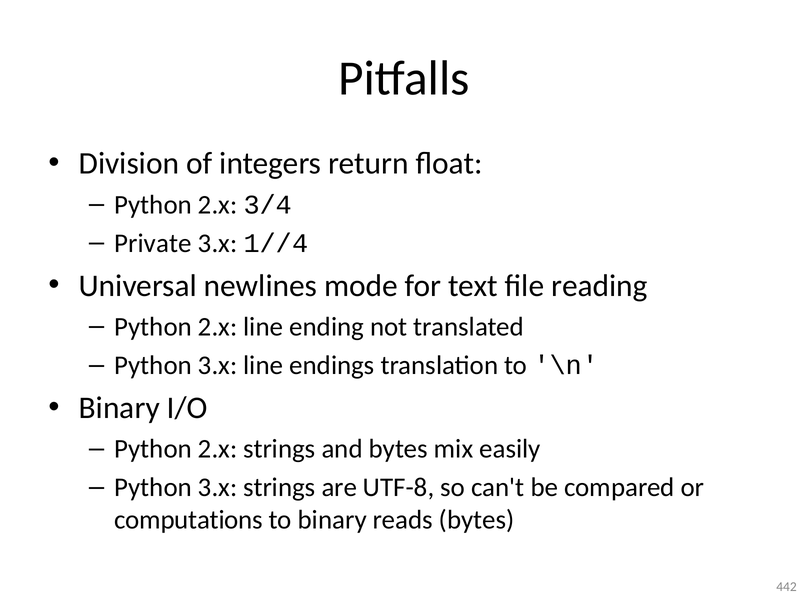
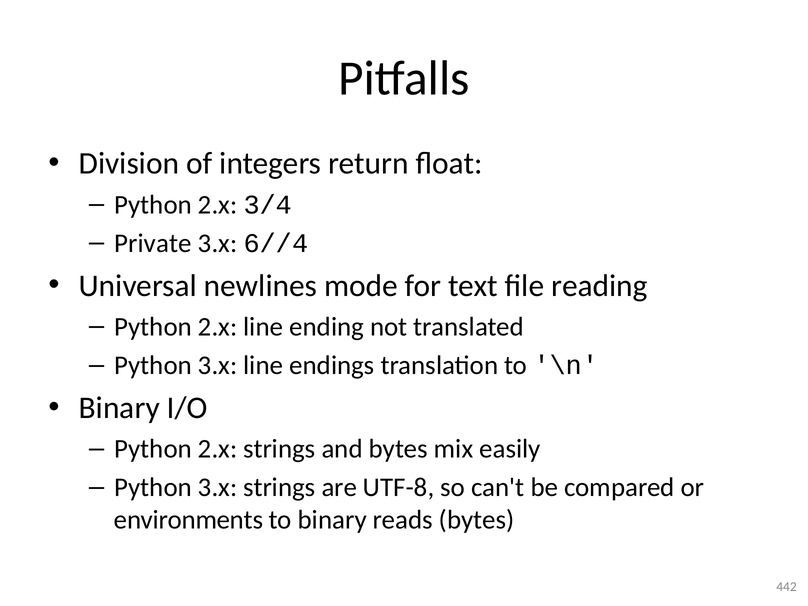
1//4: 1//4 -> 6//4 (276, 243)
computations: computations -> environments (189, 520)
